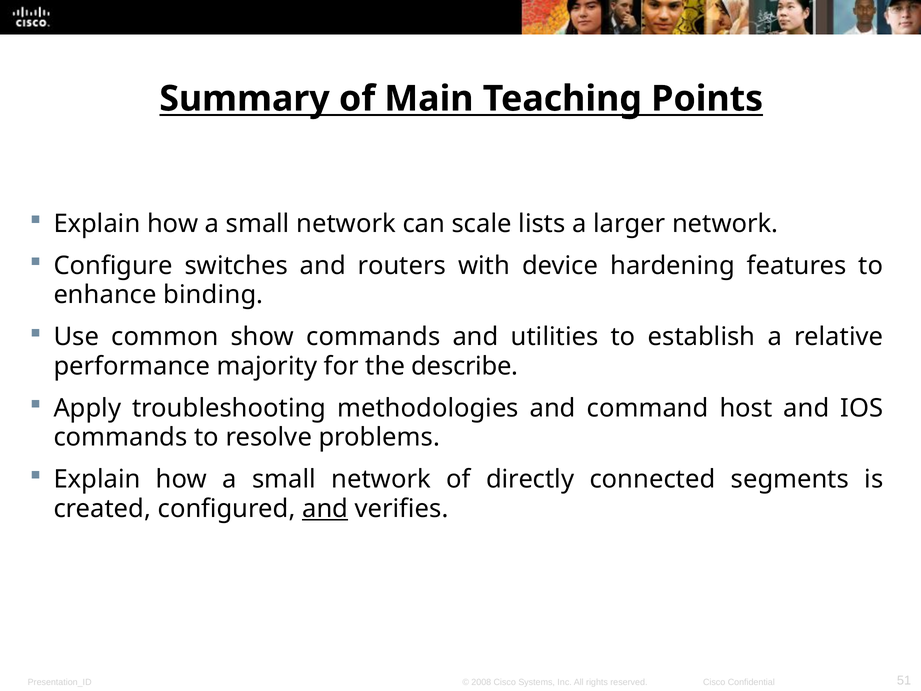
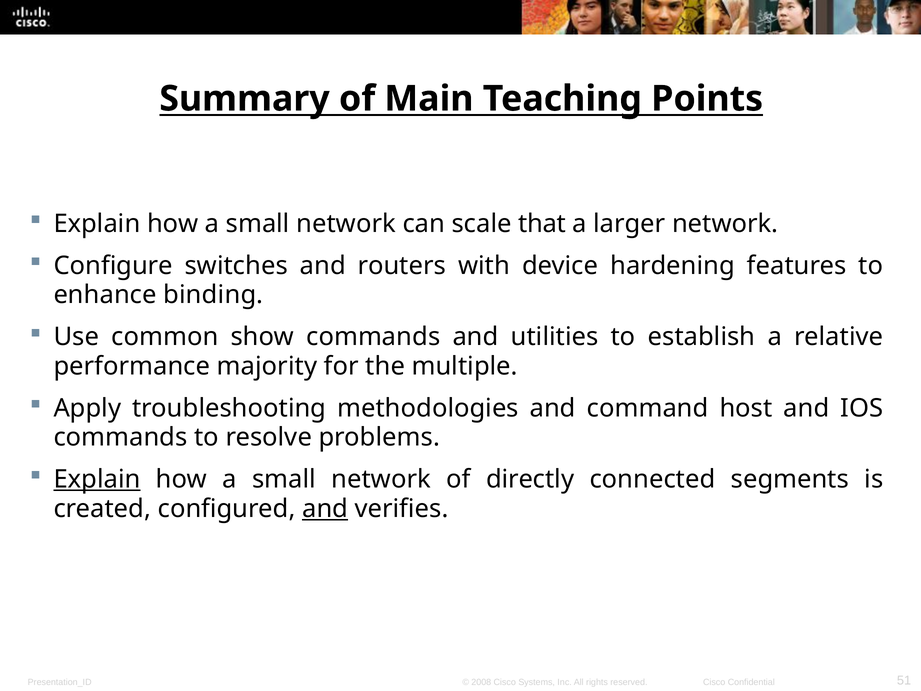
lists: lists -> that (542, 224)
describe: describe -> multiple (465, 366)
Explain underline: none -> present (97, 479)
